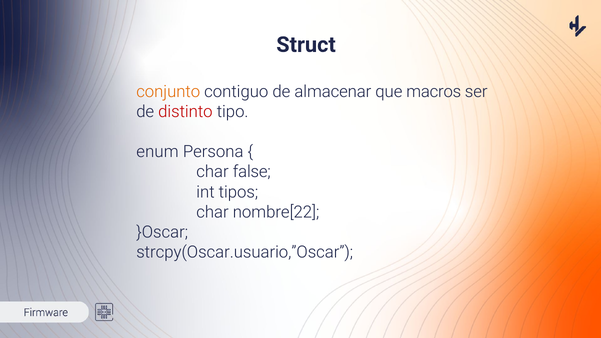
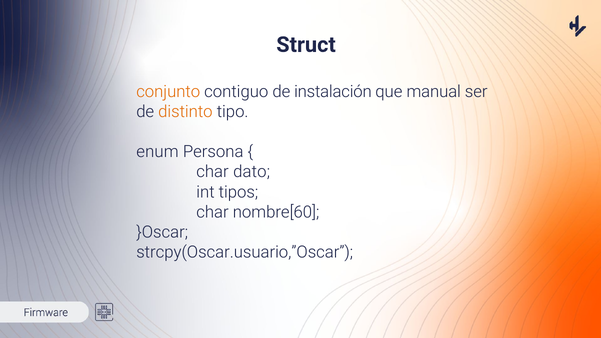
almacenar: almacenar -> instalación (333, 92)
macros: macros -> manual (434, 92)
distinto colour: red -> orange (185, 112)
false: false -> dato (252, 172)
nombre[22: nombre[22 -> nombre[60 (276, 212)
